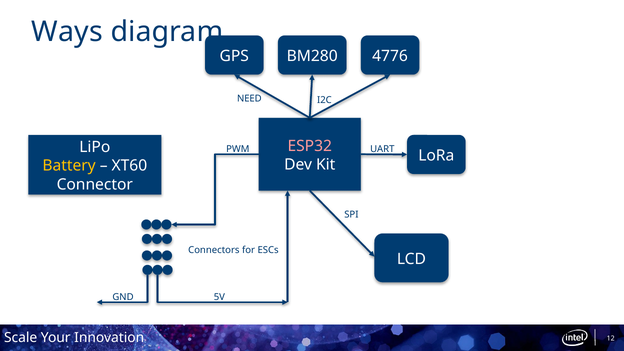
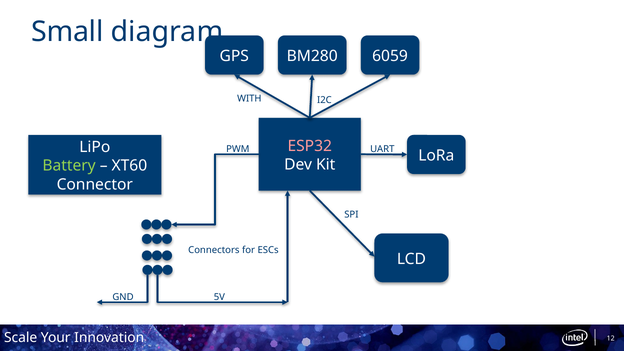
Ways: Ways -> Small (67, 32)
4776: 4776 -> 6059 (390, 56)
NEED: NEED -> WITH (249, 99)
Battery colour: yellow -> light green (69, 166)
